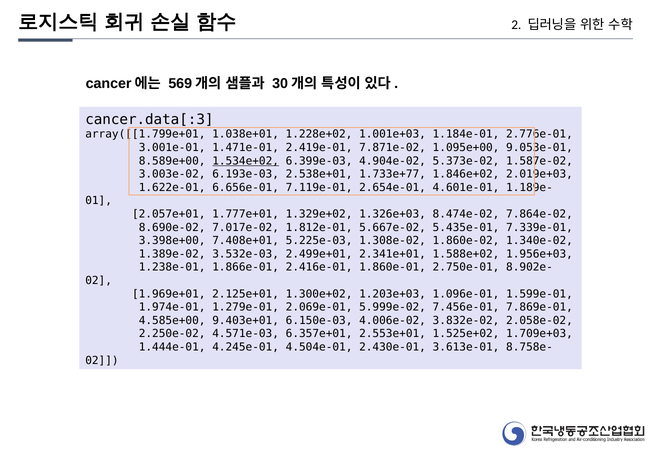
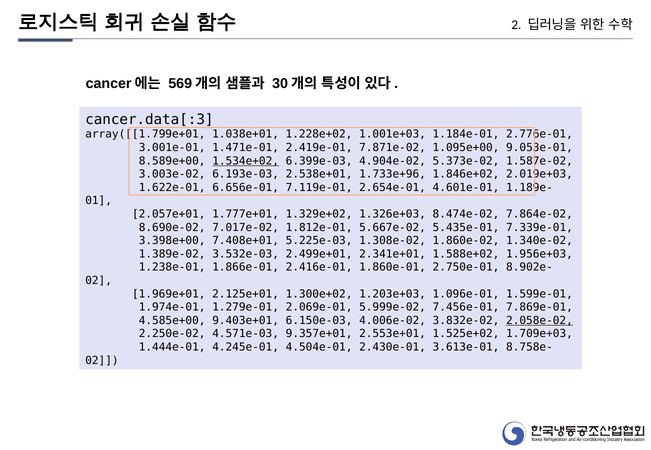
1.733e+77: 1.733e+77 -> 1.733e+96 (393, 174)
2.058e-02 underline: none -> present (539, 321)
6.357e+01: 6.357e+01 -> 9.357e+01 (319, 334)
